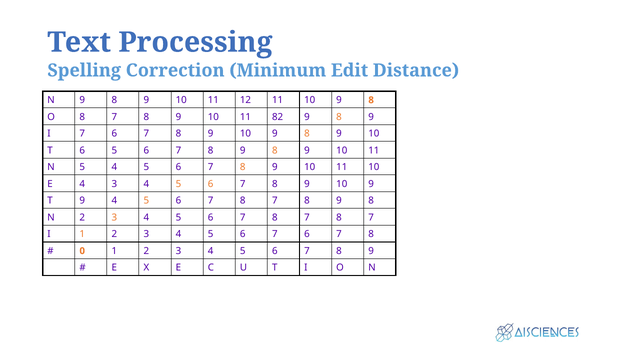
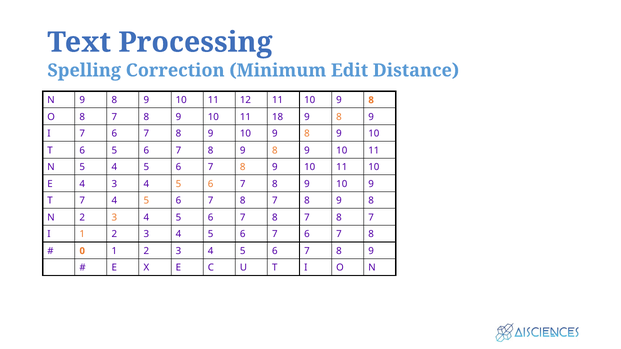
82: 82 -> 18 (278, 117)
T 9: 9 -> 7 (82, 201)
